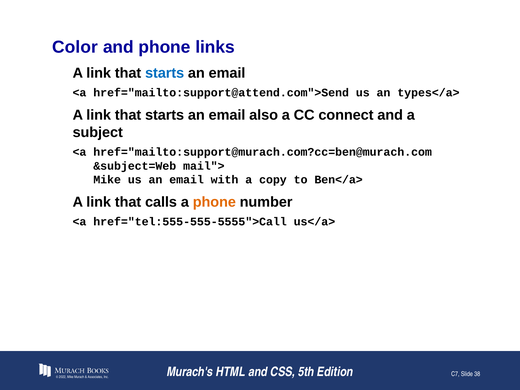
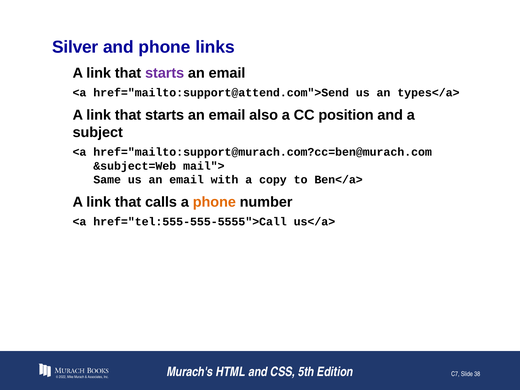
Color: Color -> Silver (75, 47)
starts colour: blue -> purple (165, 73)
connect: connect -> position (346, 115)
Mike: Mike -> Same (107, 180)
